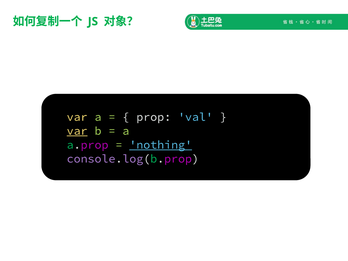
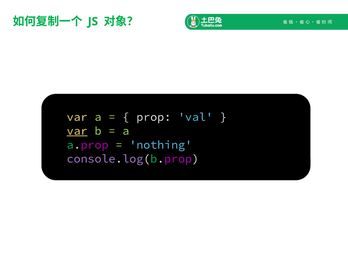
nothing underline: present -> none (161, 145)
